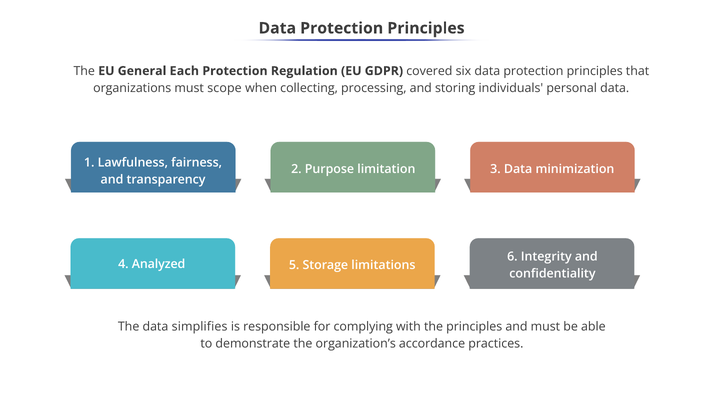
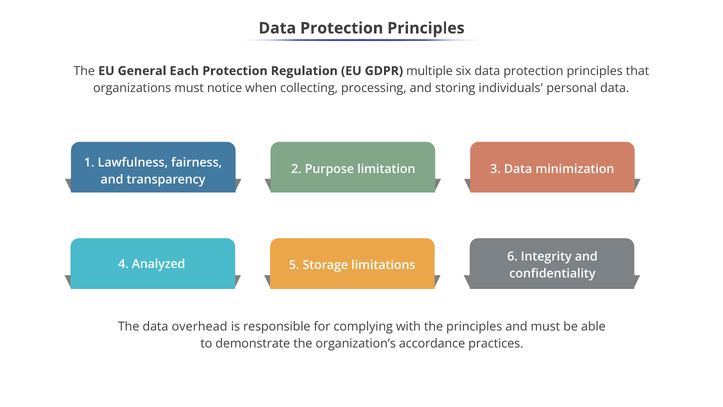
covered: covered -> multiple (429, 71)
scope: scope -> notice (225, 88)
simplifies: simplifies -> overhead (200, 326)
